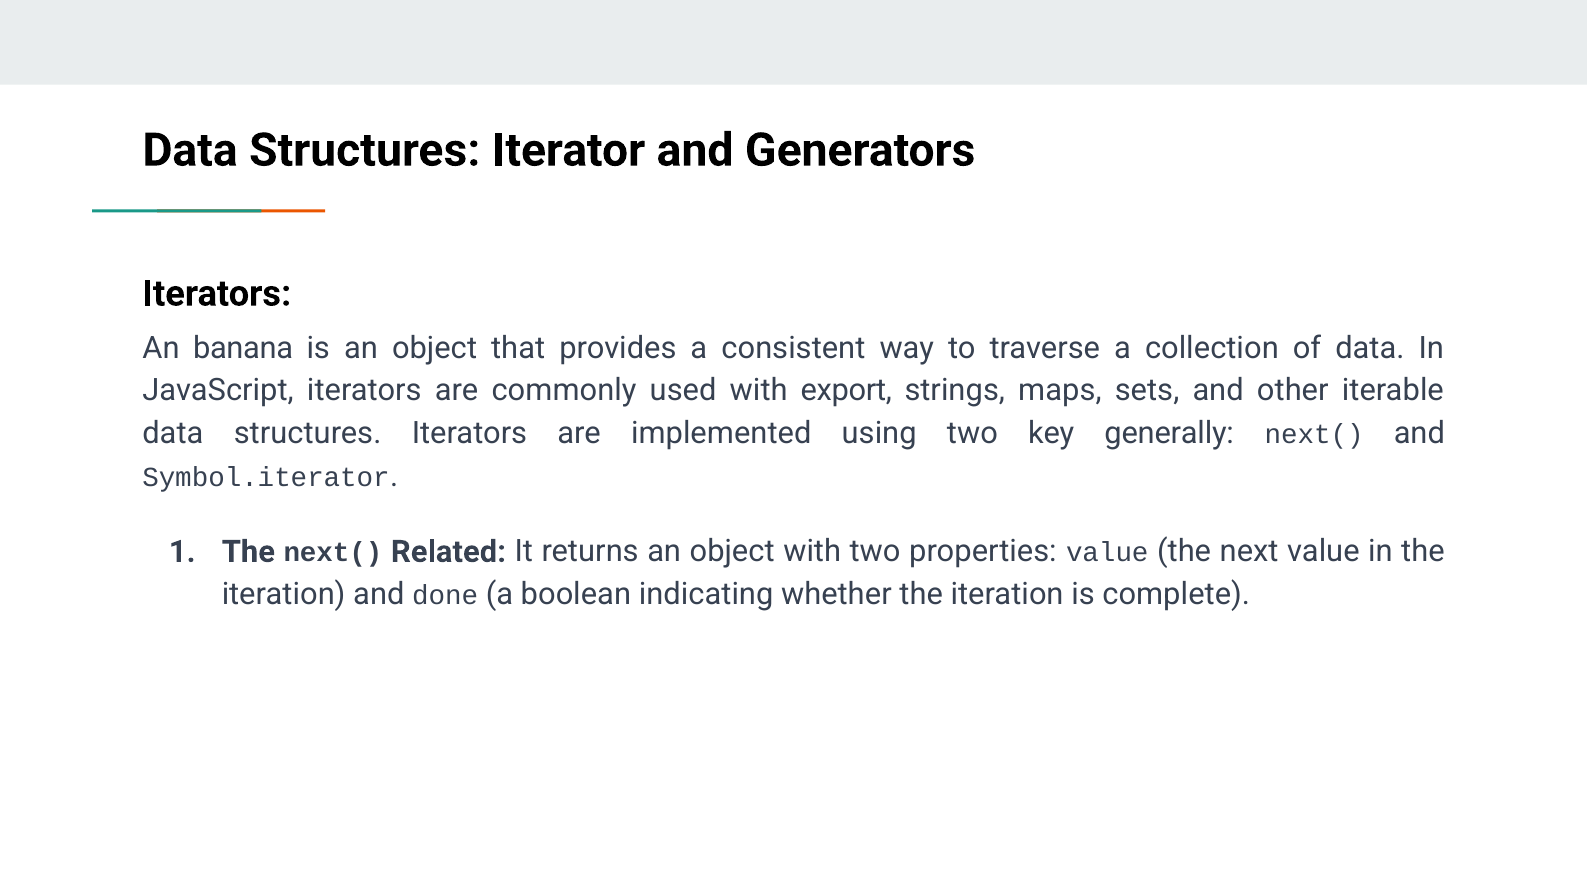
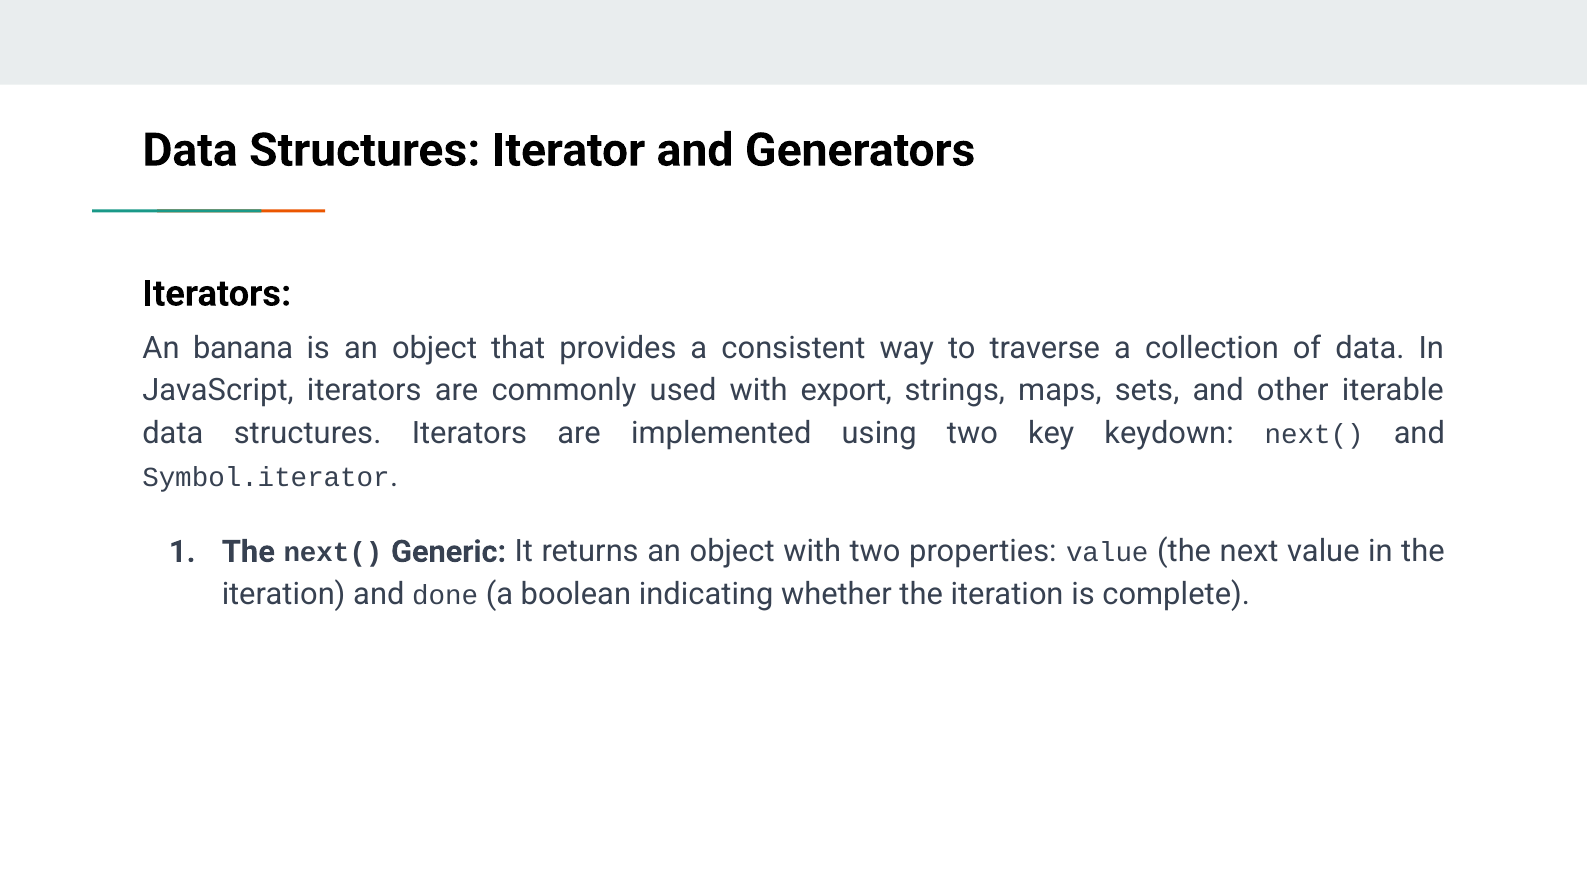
generally: generally -> keydown (1169, 433)
Related: Related -> Generic (449, 552)
